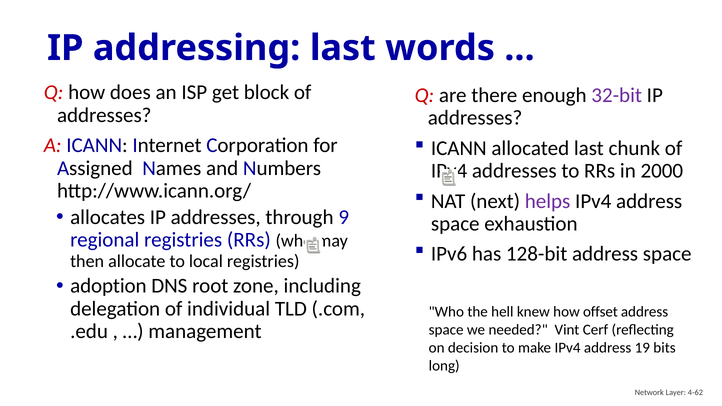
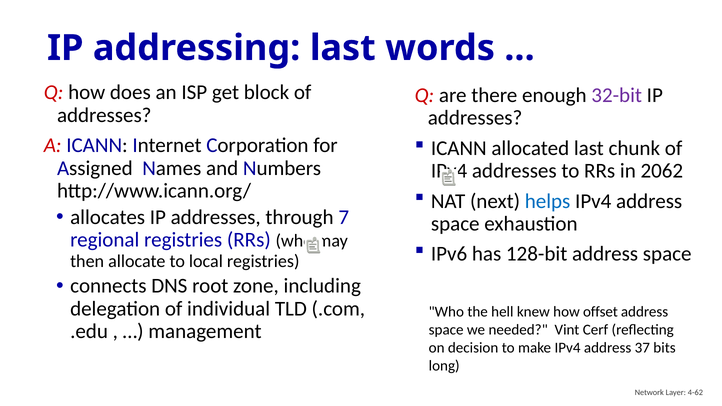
2000: 2000 -> 2062 (662, 171)
helps colour: purple -> blue (548, 201)
9: 9 -> 7 (344, 217)
adoption: adoption -> connects (108, 286)
19: 19 -> 37 (642, 348)
